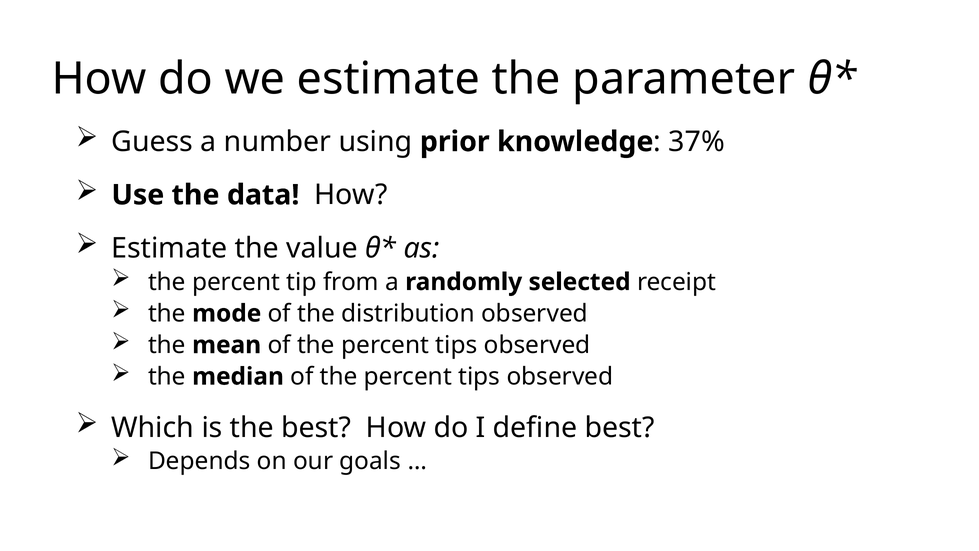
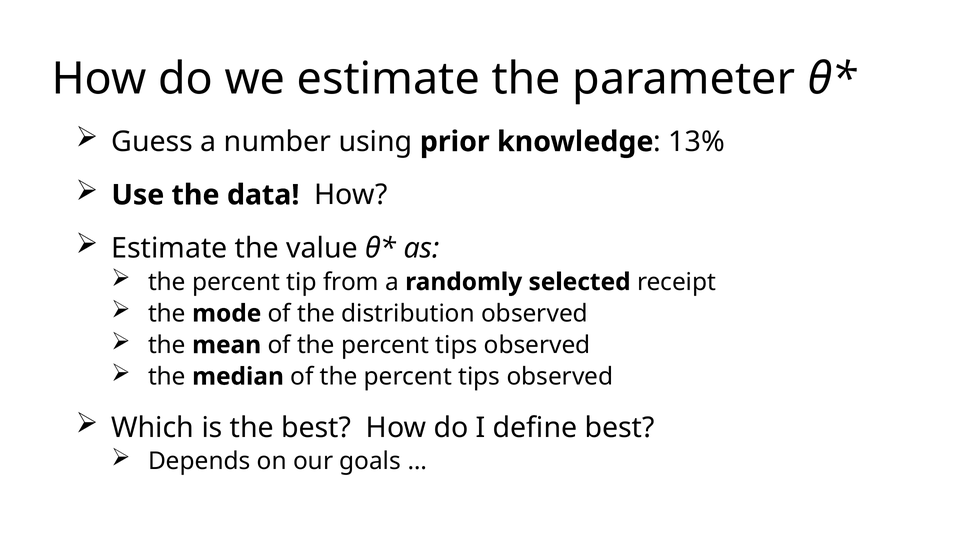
37%: 37% -> 13% (697, 142)
